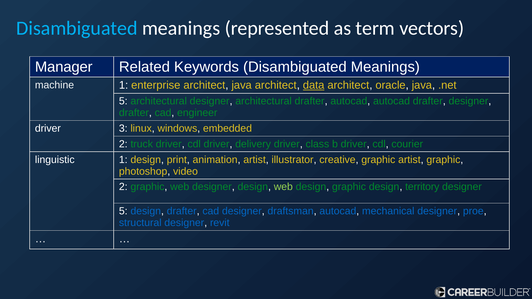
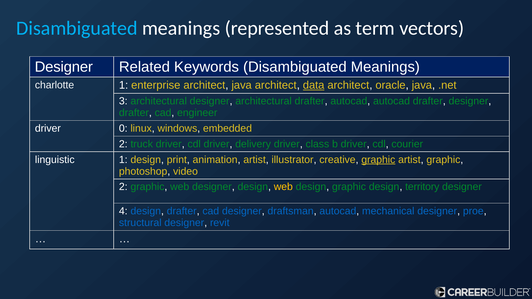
Manager: Manager -> Designer (64, 67)
machine: machine -> charlotte (55, 85)
5: 5 -> 3 (123, 101)
3: 3 -> 0 (123, 129)
graphic underline: none -> present (378, 160)
web colour: light green -> yellow (283, 187)
5: 5 -> 4 (123, 211)
